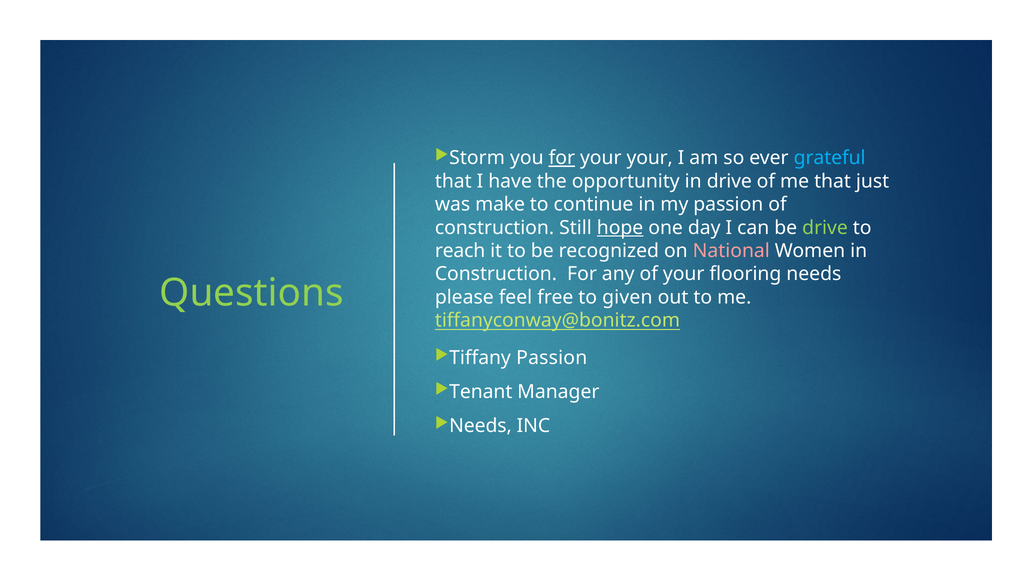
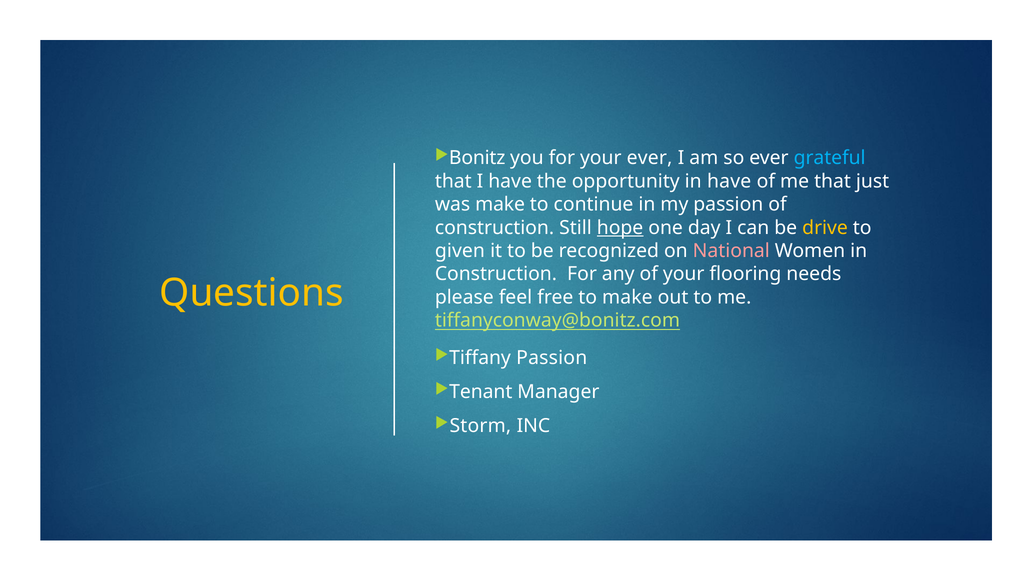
Storm: Storm -> Bonitz (477, 158)
for underline: present -> none (562, 158)
your your: your -> ever (650, 158)
in drive: drive -> have (729, 181)
drive colour: light green -> yellow (825, 228)
reach: reach -> given (460, 251)
Questions colour: light green -> yellow (252, 293)
to given: given -> make (627, 297)
Needs: Needs -> Storm (480, 426)
